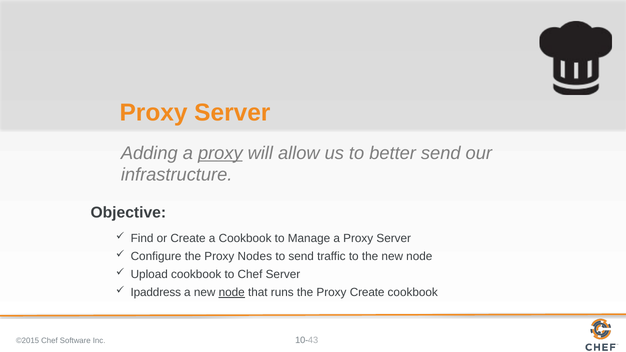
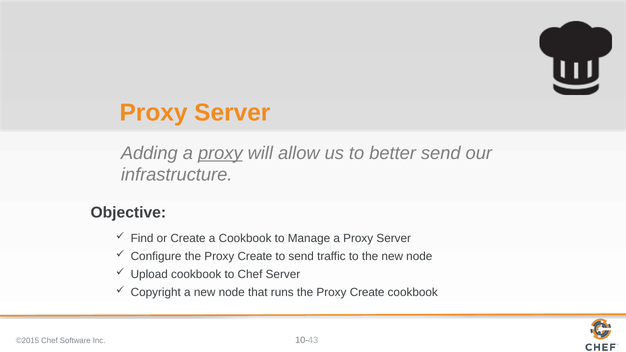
Configure the Proxy Nodes: Nodes -> Create (255, 257)
Ipaddress: Ipaddress -> Copyright (156, 292)
node underline: present -> none (232, 292)
